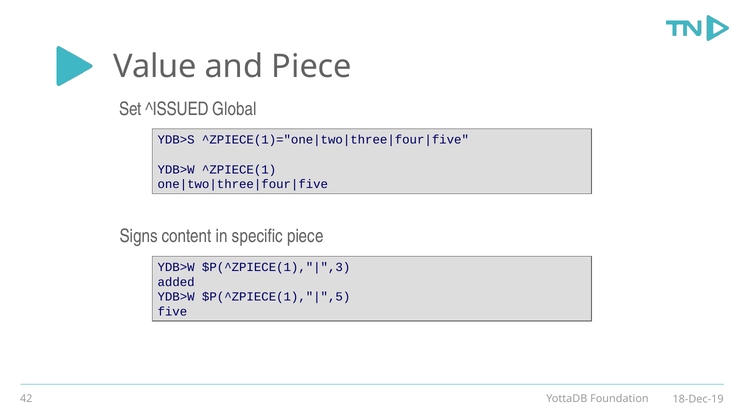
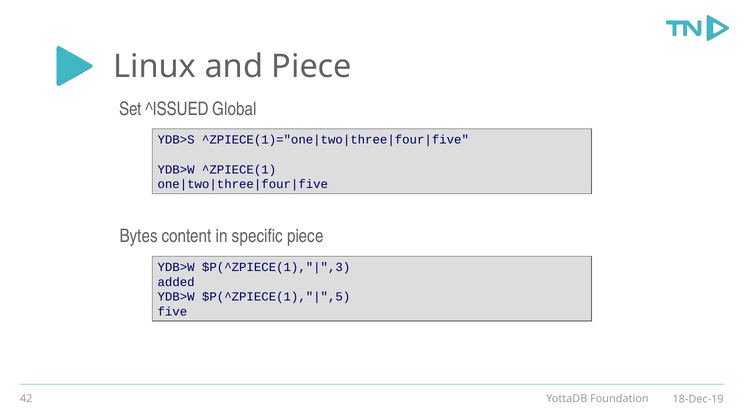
Value: Value -> Linux (155, 66)
Signs: Signs -> Bytes (139, 236)
